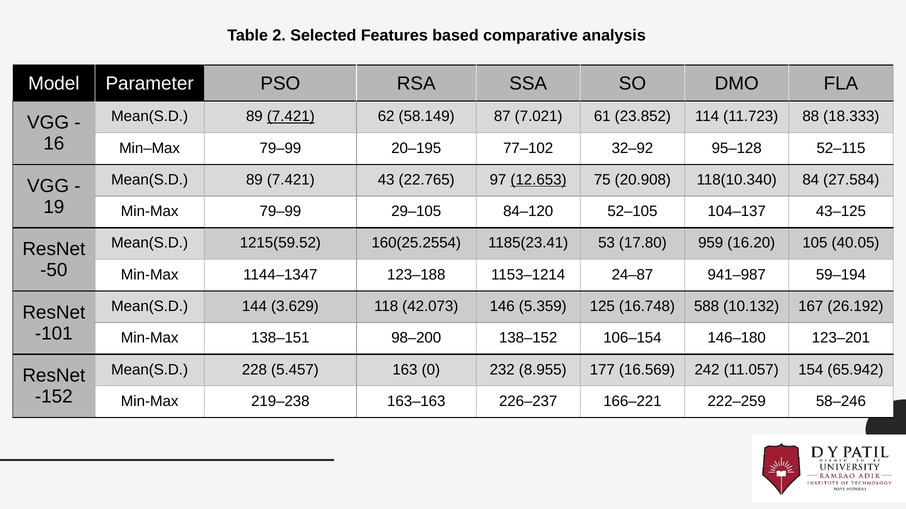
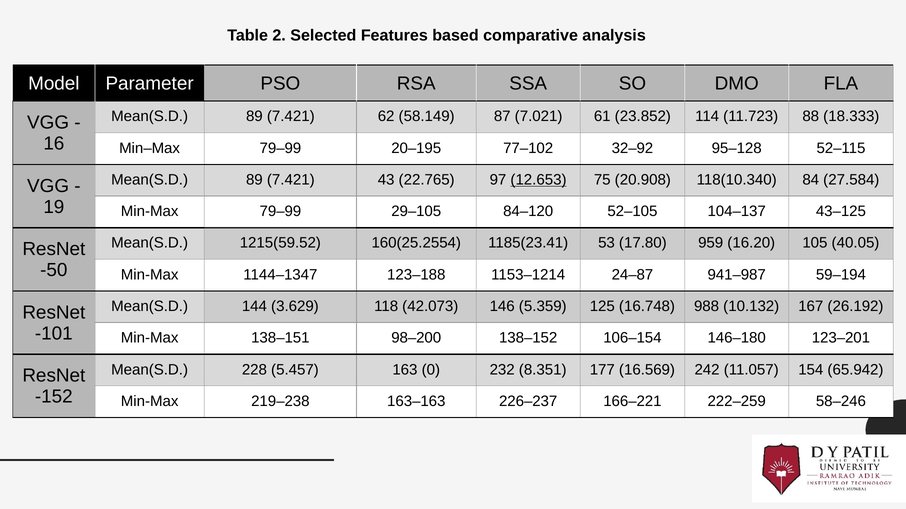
7.421 underline: present -> none (291, 117)
588: 588 -> 988 (707, 307)
8.955: 8.955 -> 8.351 (543, 370)
